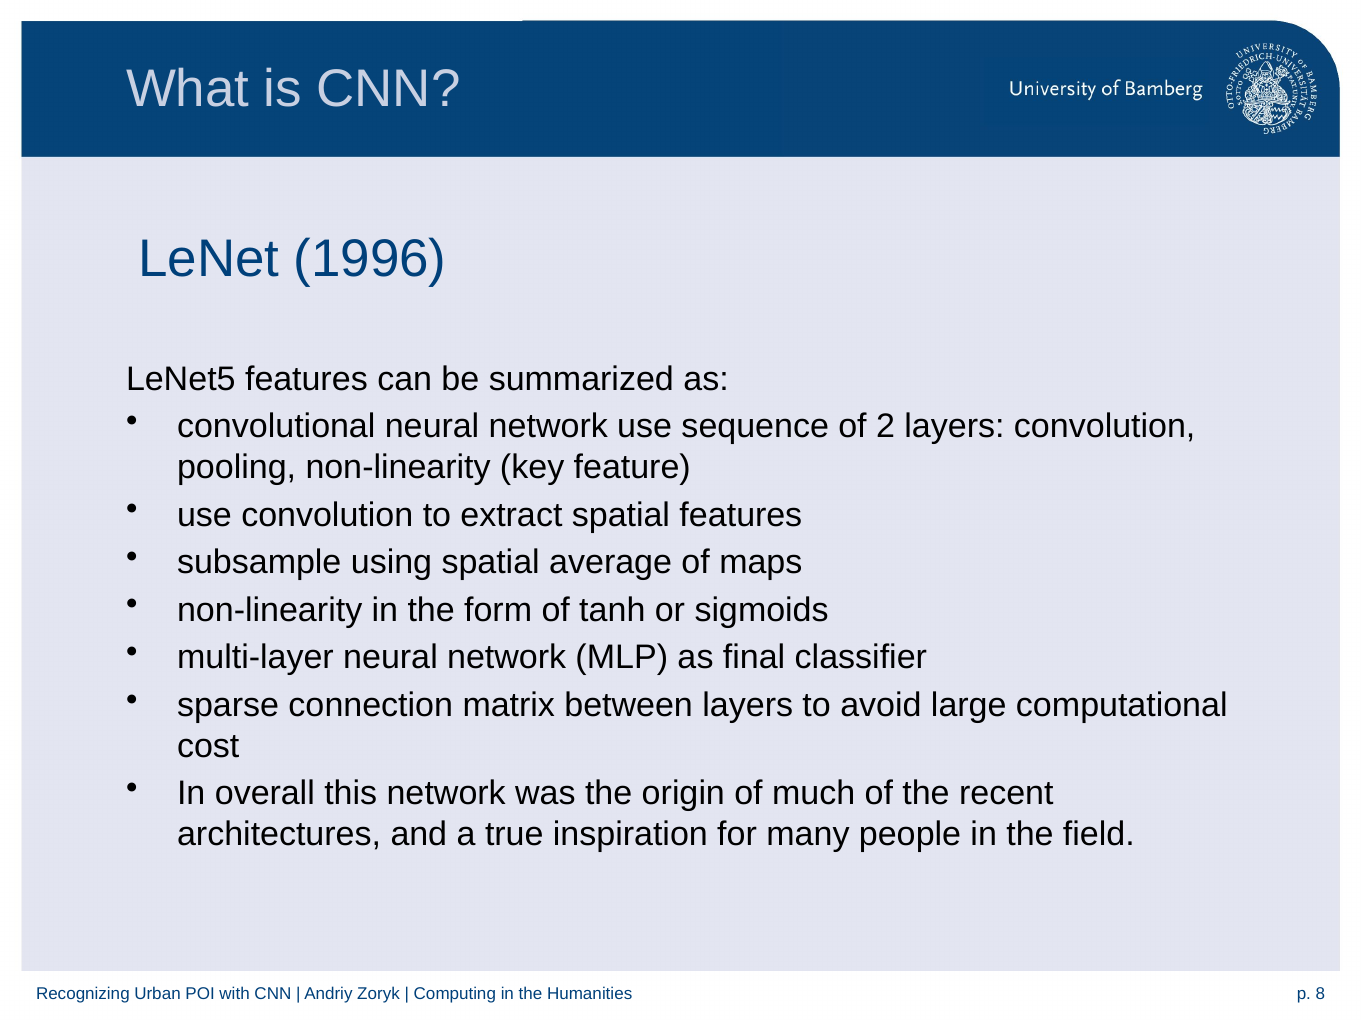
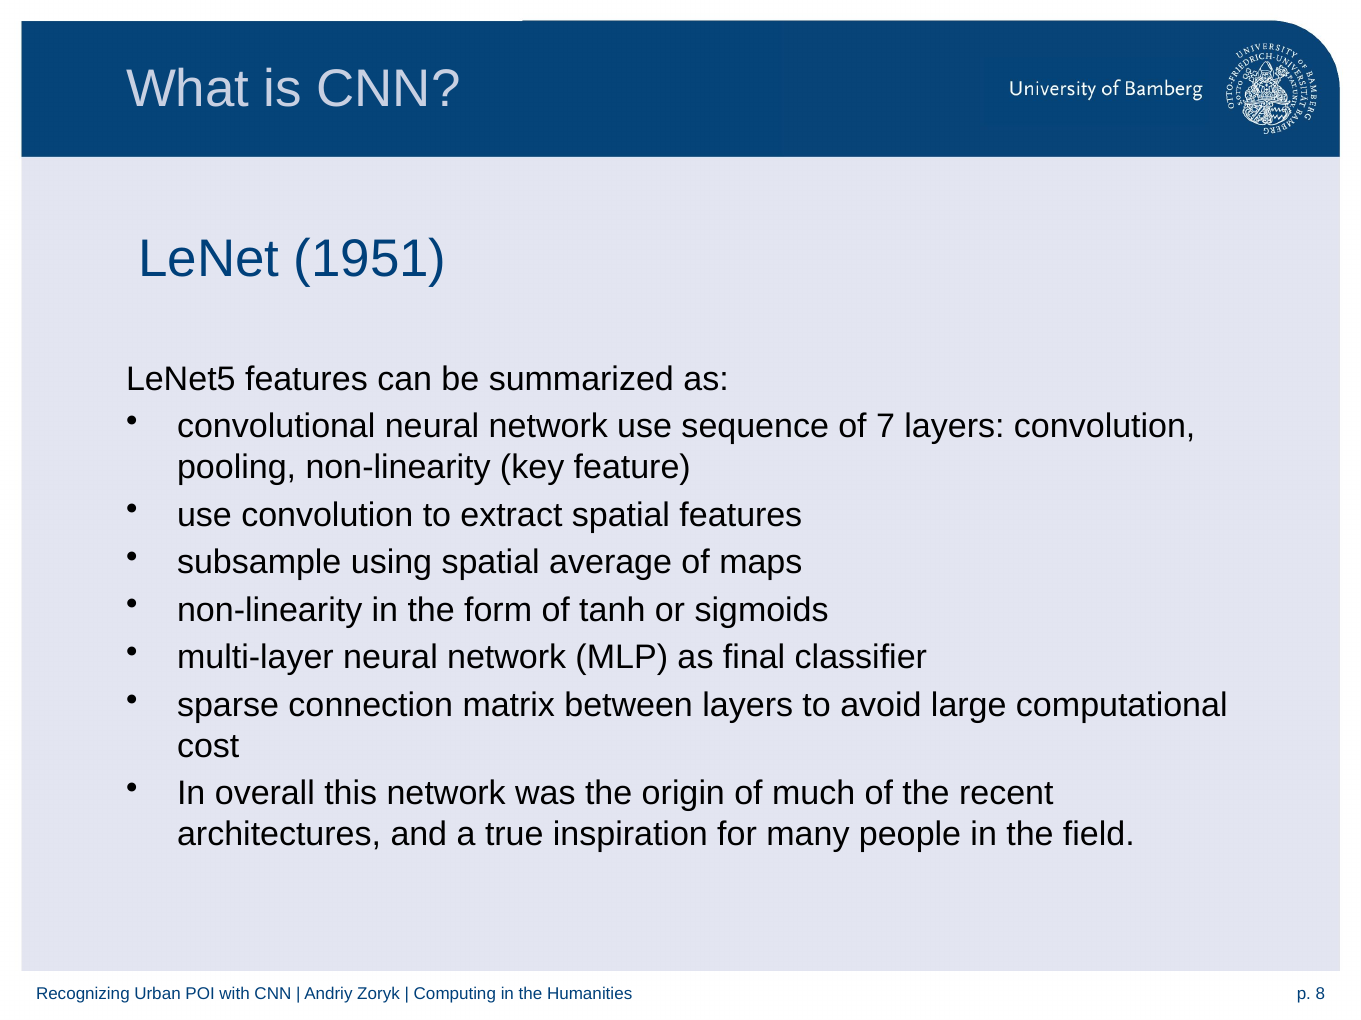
1996: 1996 -> 1951 (370, 259)
2: 2 -> 7 (886, 427)
